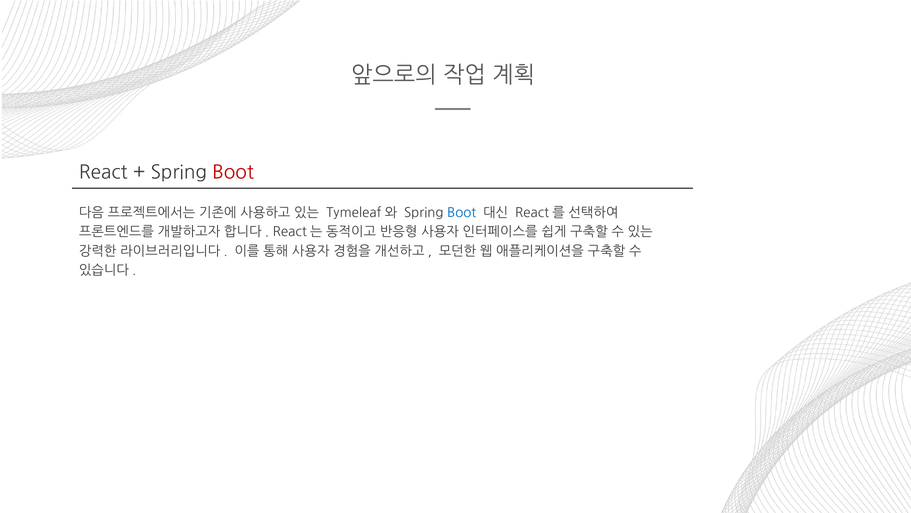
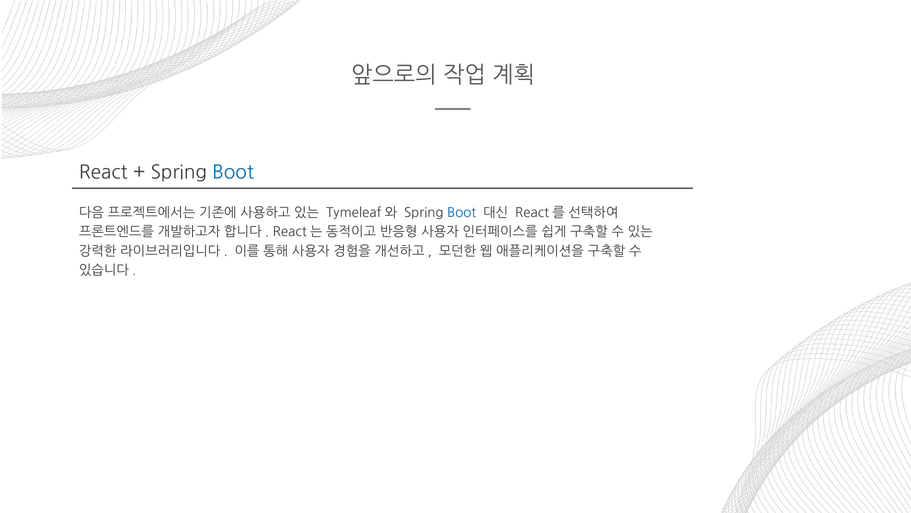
Boot colour: red -> blue (233, 172)
